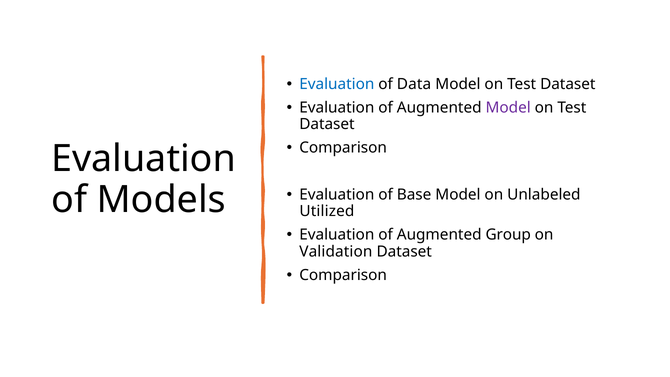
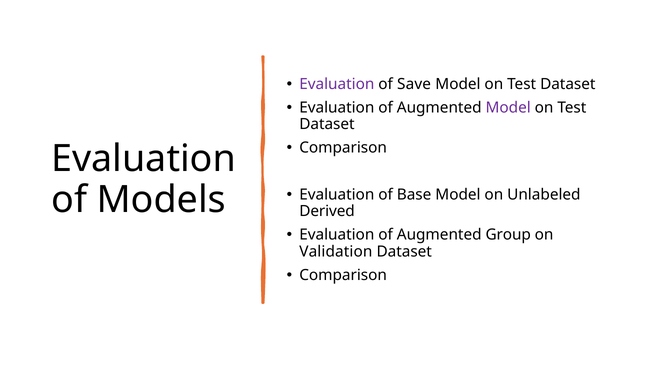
Evaluation colour: blue -> purple (337, 84)
Data: Data -> Save (414, 84)
Utilized: Utilized -> Derived (327, 211)
